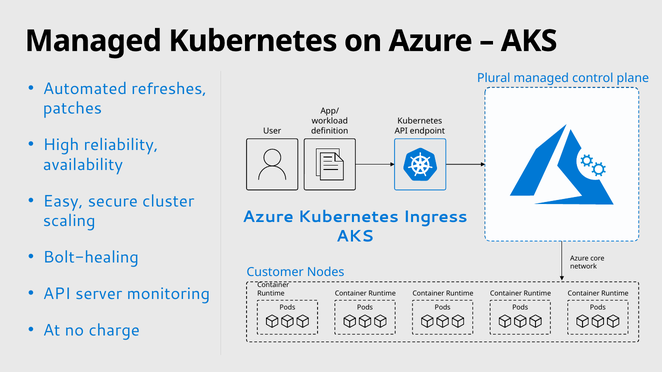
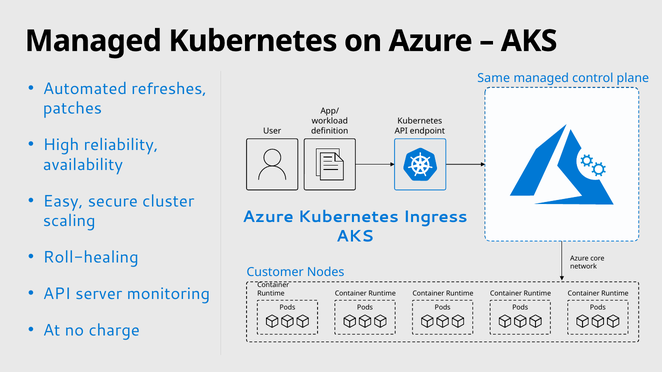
Plural: Plural -> Same (494, 78)
Bolt-healing: Bolt-healing -> Roll-healing (91, 258)
